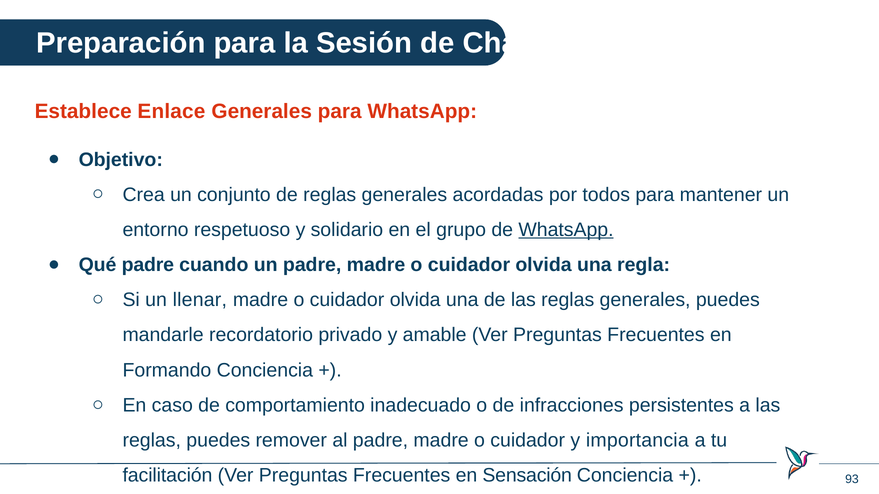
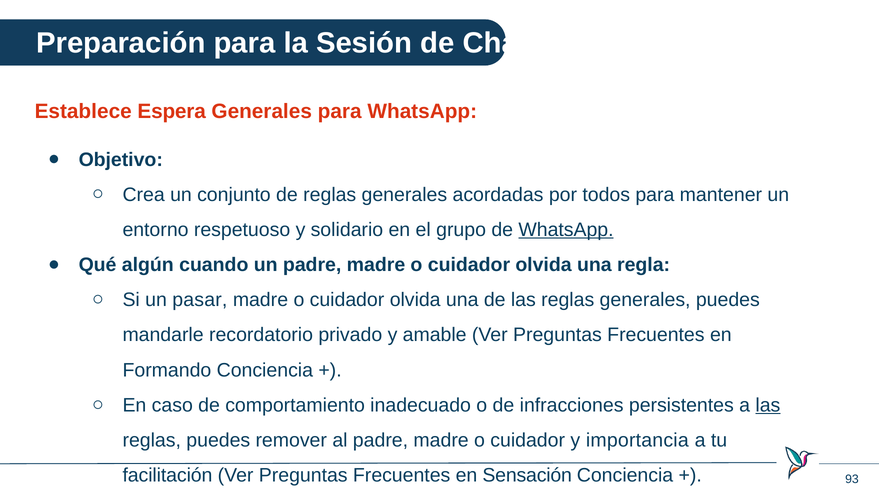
Enlace: Enlace -> Espera (172, 112)
Qué padre: padre -> algún (148, 265)
llenar: llenar -> pasar (200, 300)
las underline: none -> present (768, 406)
